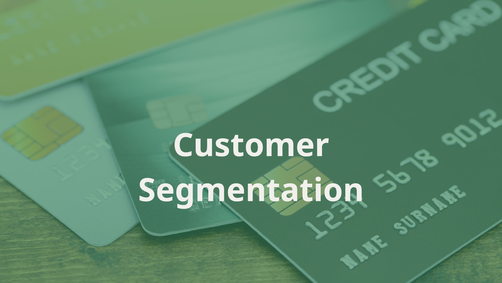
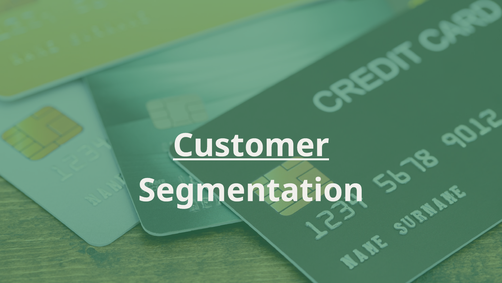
Customer underline: none -> present (251, 145)
